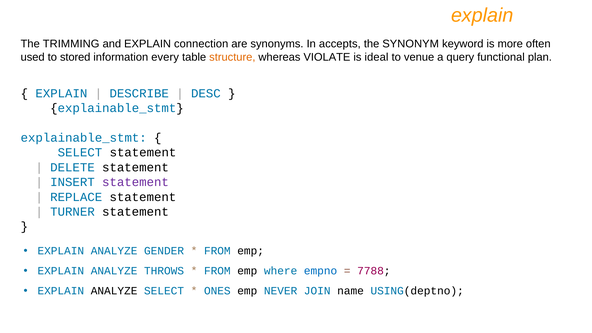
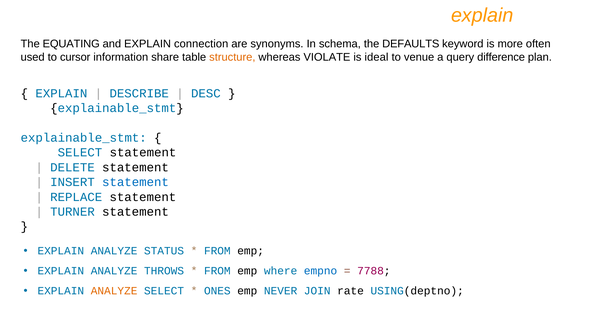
TRIMMING: TRIMMING -> EQUATING (71, 44)
accepts: accepts -> schema (340, 44)
SYNONYM: SYNONYM -> DEFAULTS (411, 44)
stored: stored -> cursor (75, 57)
every: every -> share (165, 57)
functional: functional -> difference (501, 57)
statement colour: purple -> blue (135, 182)
GENDER: GENDER -> STATUS (164, 251)
ANALYZE colour: black -> orange (114, 291)
name: name -> rate (351, 291)
